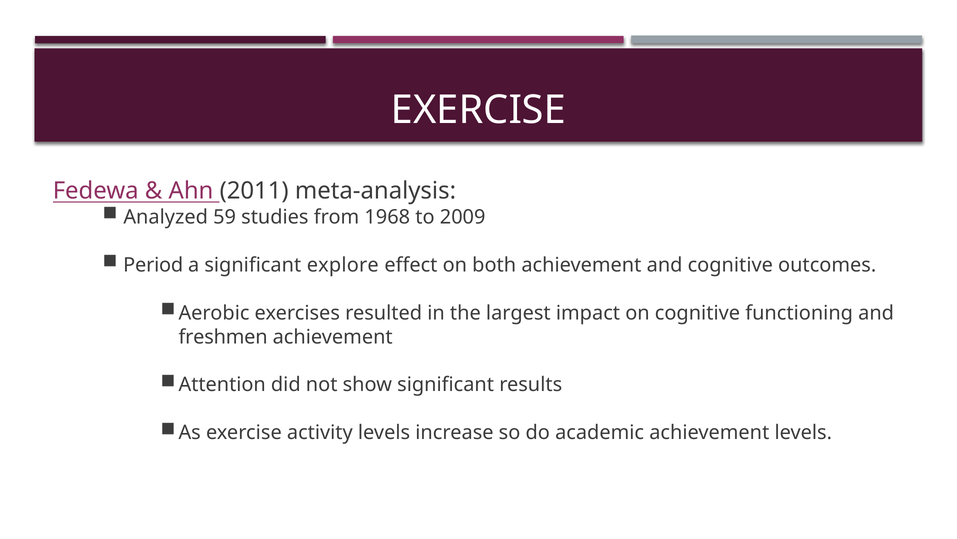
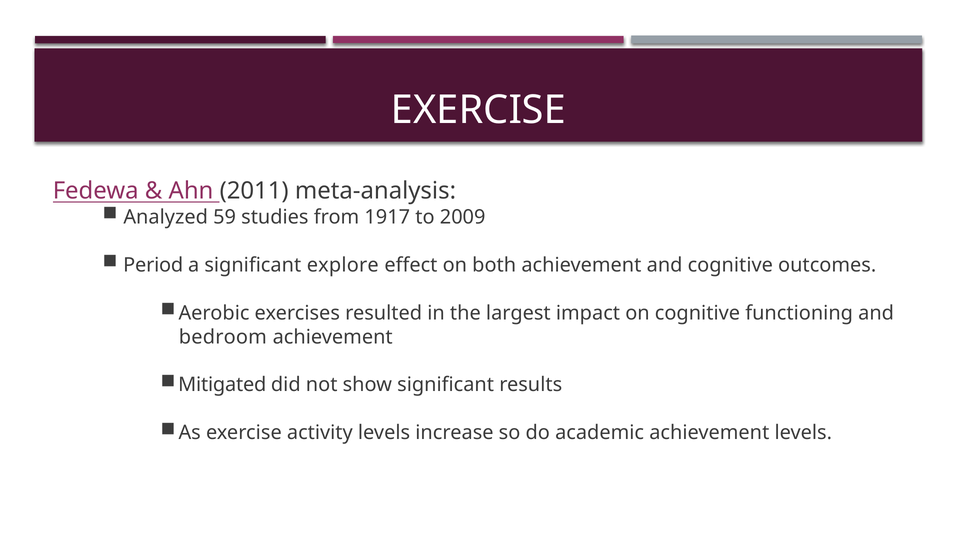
1968: 1968 -> 1917 (387, 217)
freshmen: freshmen -> bedroom (223, 336)
Attention: Attention -> Mitigated (222, 384)
